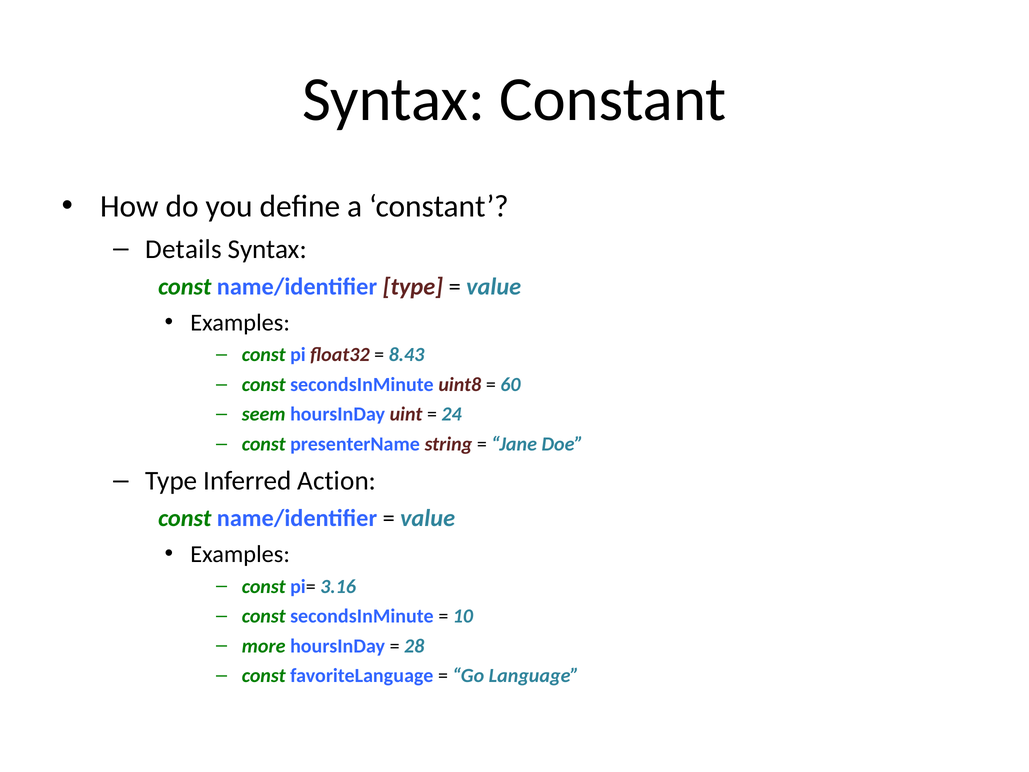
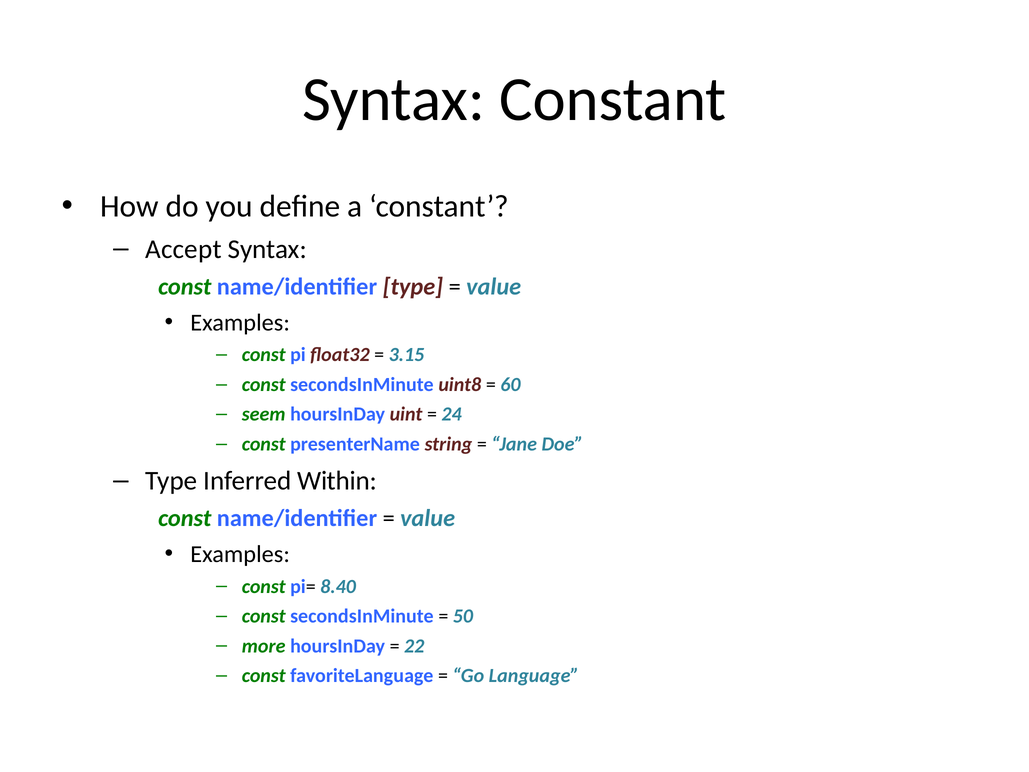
Details: Details -> Accept (184, 249)
8.43: 8.43 -> 3.15 (406, 355)
Action: Action -> Within (337, 481)
3.16: 3.16 -> 8.40 (338, 586)
10: 10 -> 50 (463, 616)
28: 28 -> 22 (414, 646)
